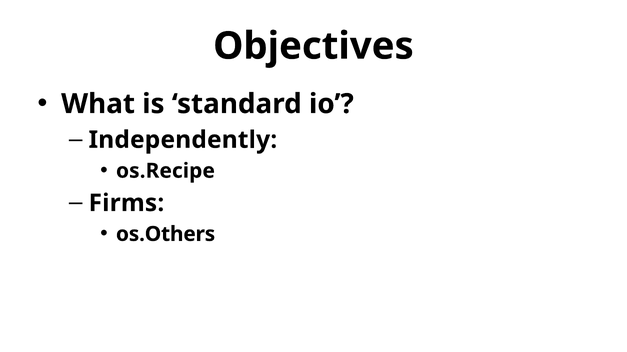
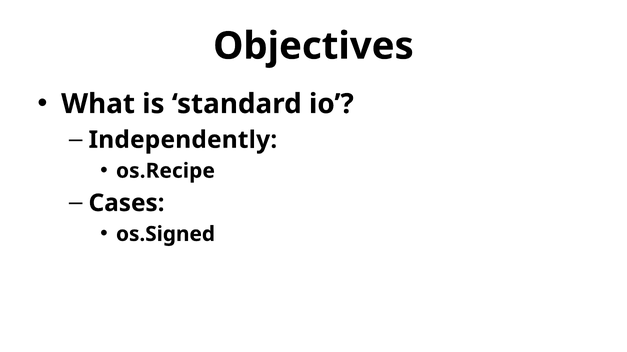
Firms: Firms -> Cases (127, 203)
os.Others: os.Others -> os.Signed (166, 235)
